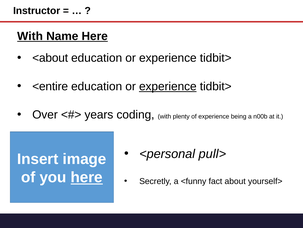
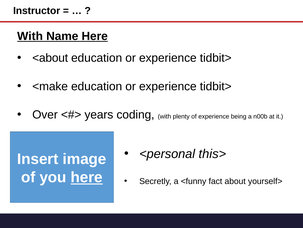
<entire: <entire -> <make (50, 86)
experience underline: present -> none (168, 86)
pull>: pull> -> this> (212, 153)
